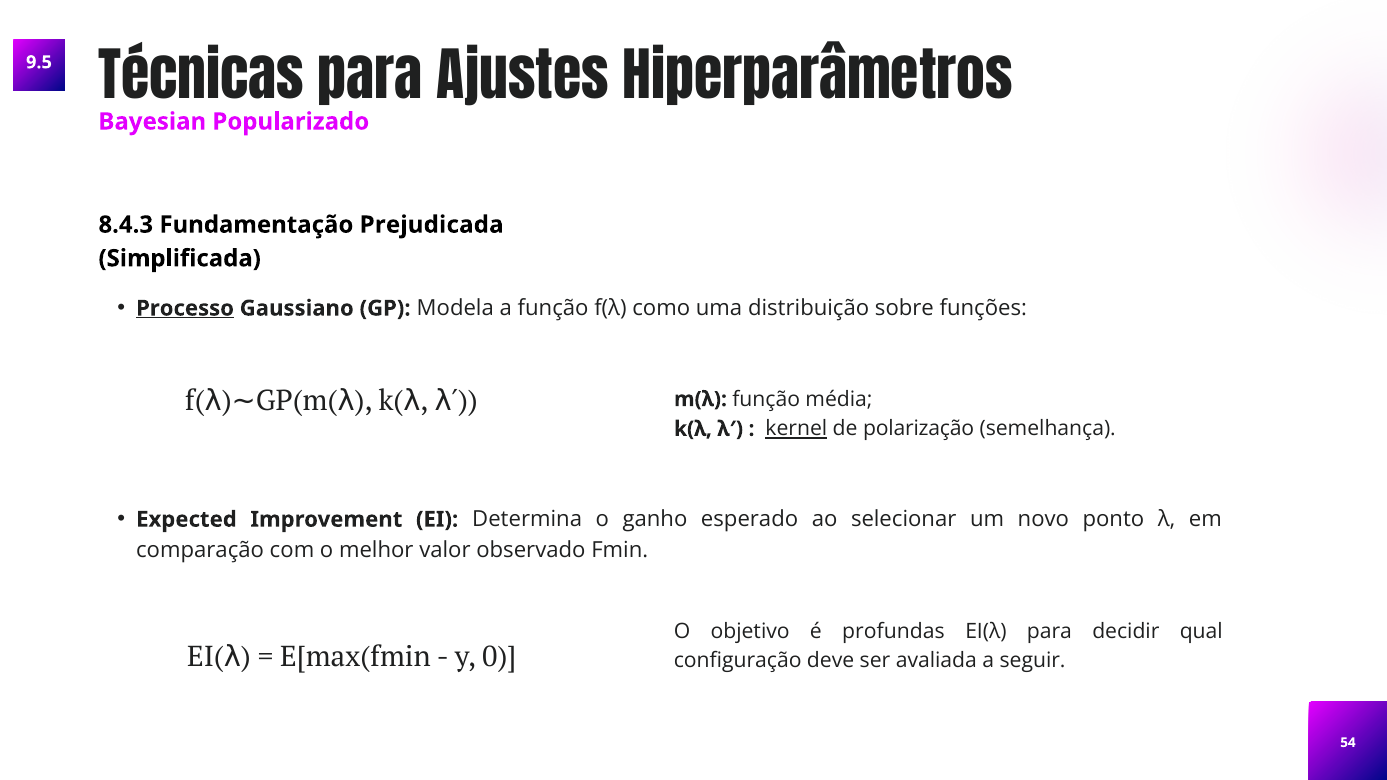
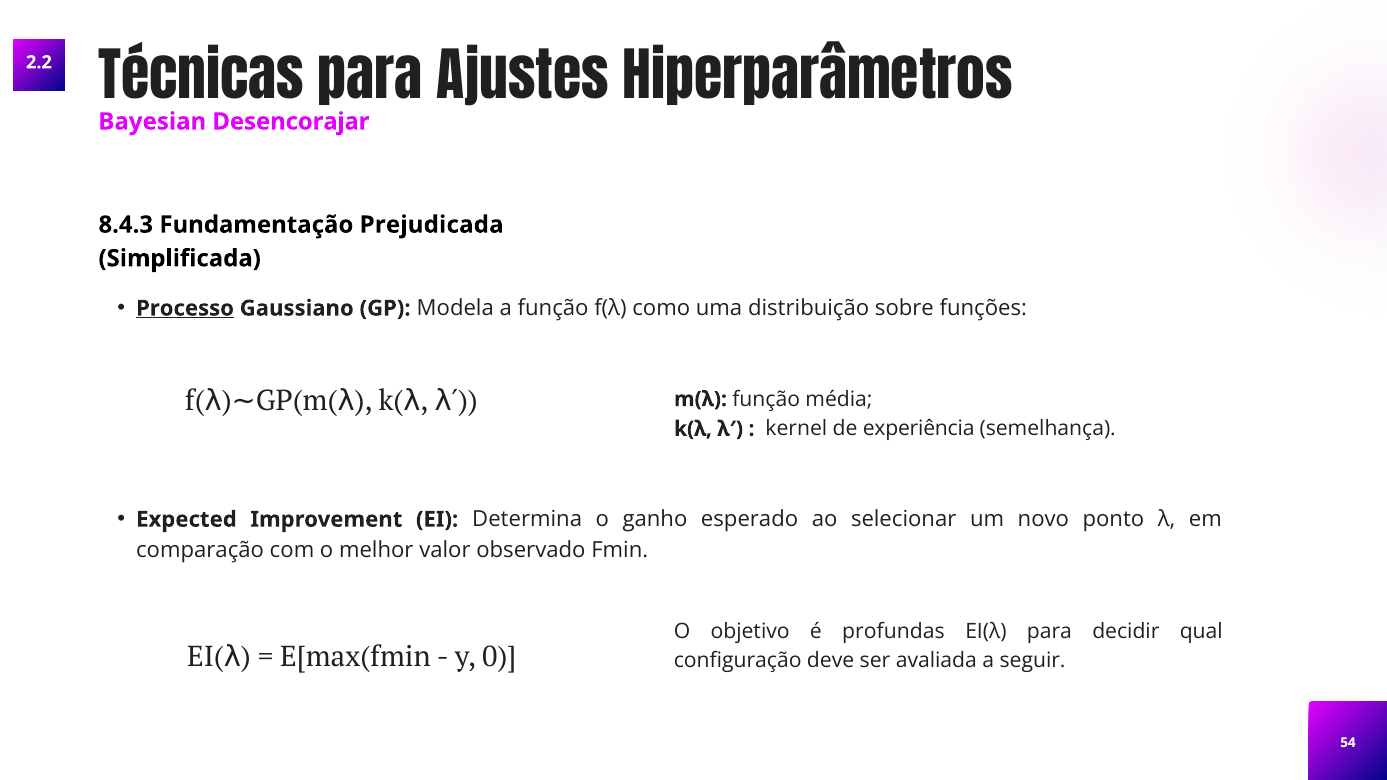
9.5: 9.5 -> 2.2 (39, 62)
Popularizado: Popularizado -> Desencorajar (291, 122)
kernel underline: present -> none (796, 429)
polarização: polarização -> experiência (919, 429)
